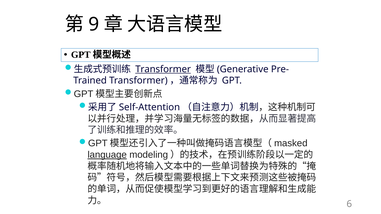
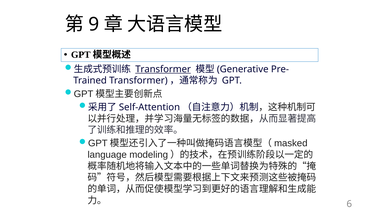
language underline: present -> none (107, 155)
